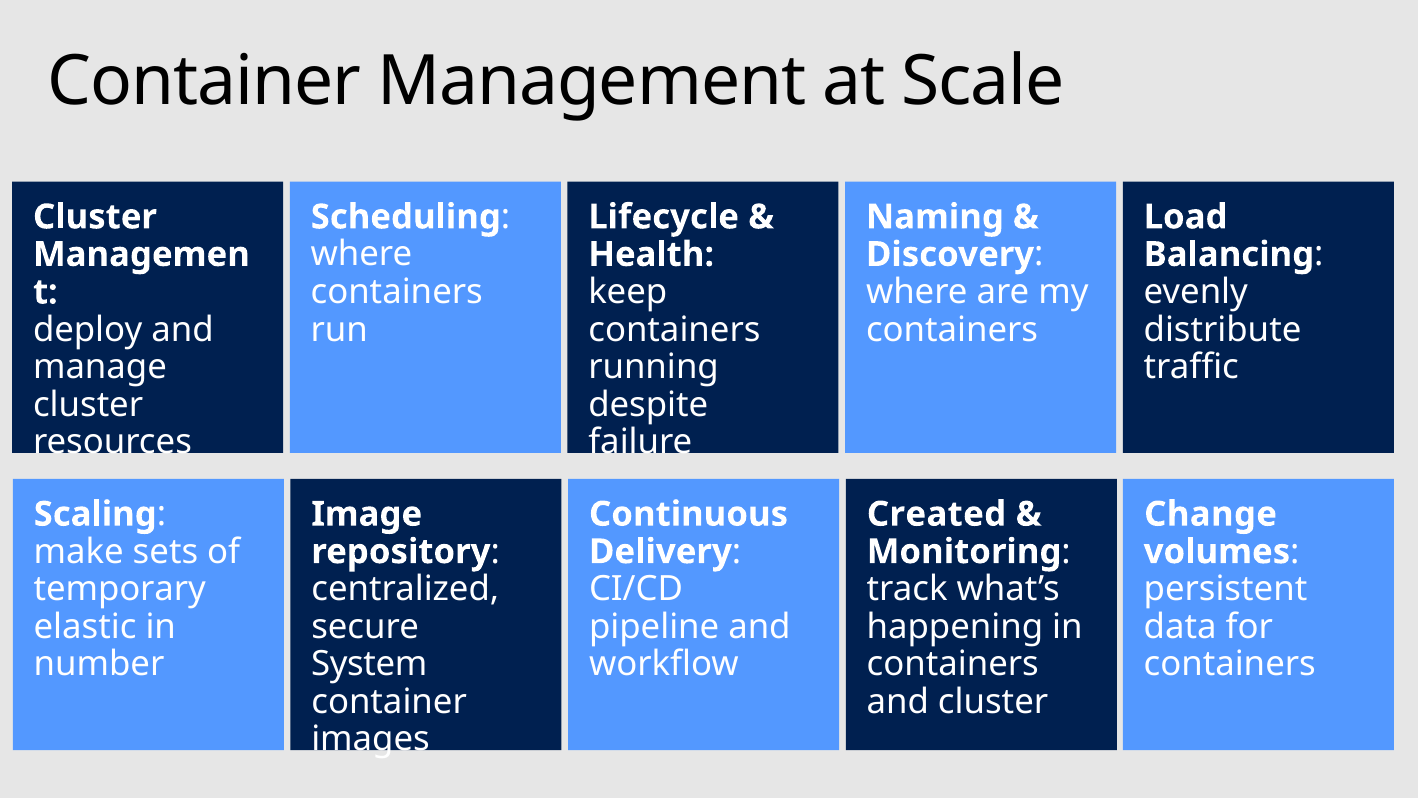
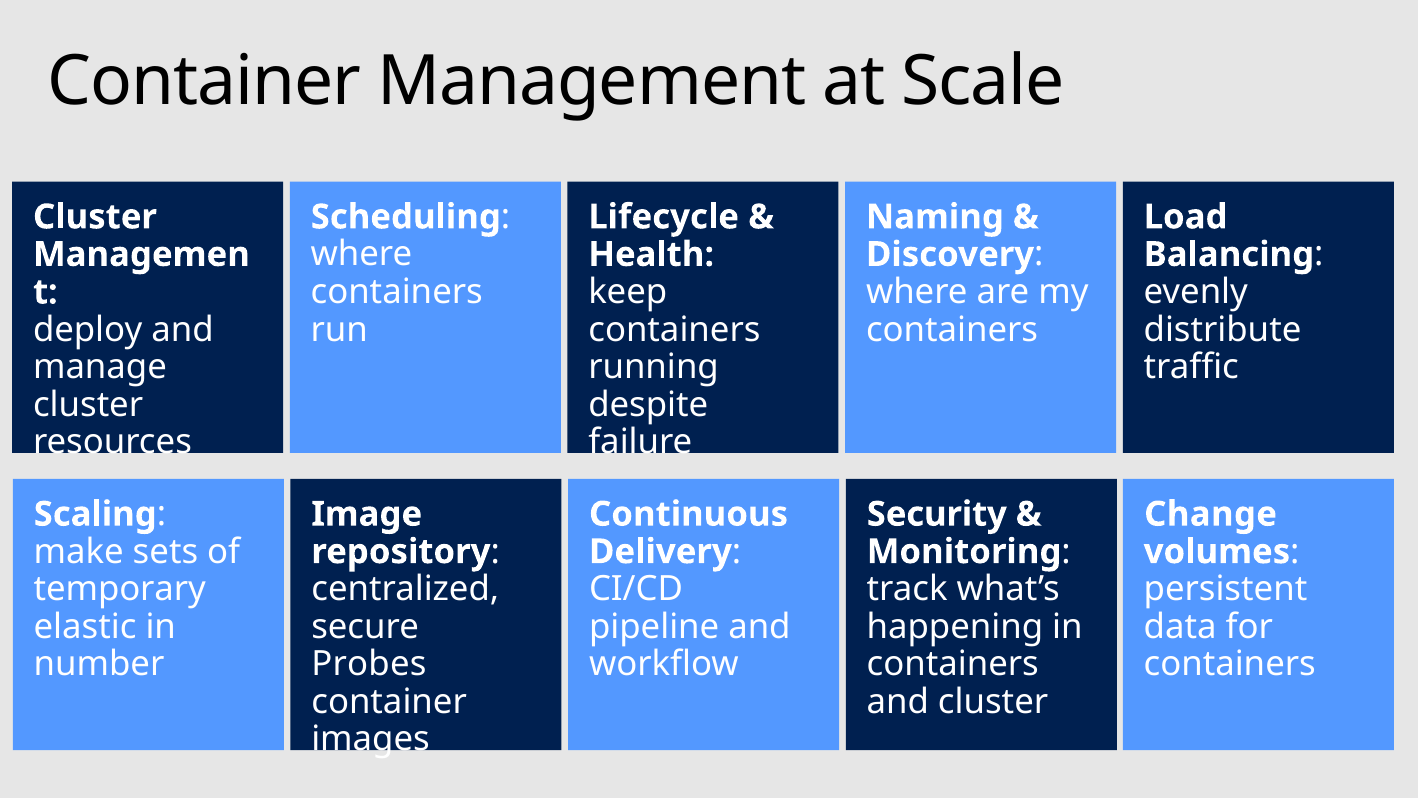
Created: Created -> Security (937, 514)
System: System -> Probes (369, 664)
